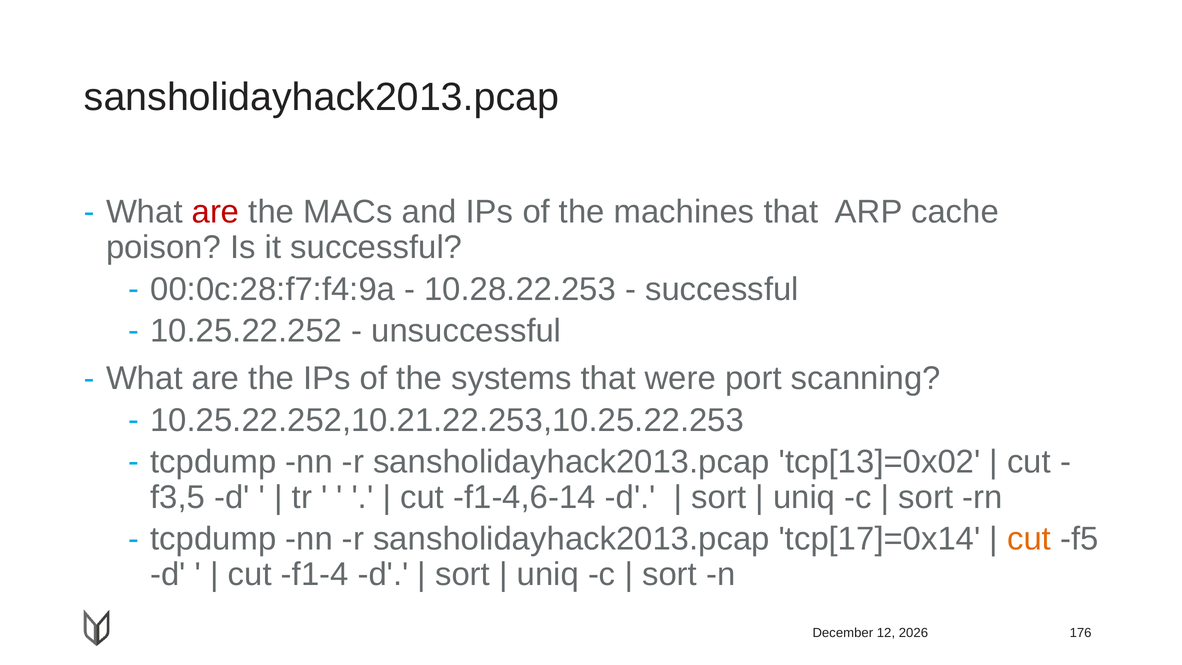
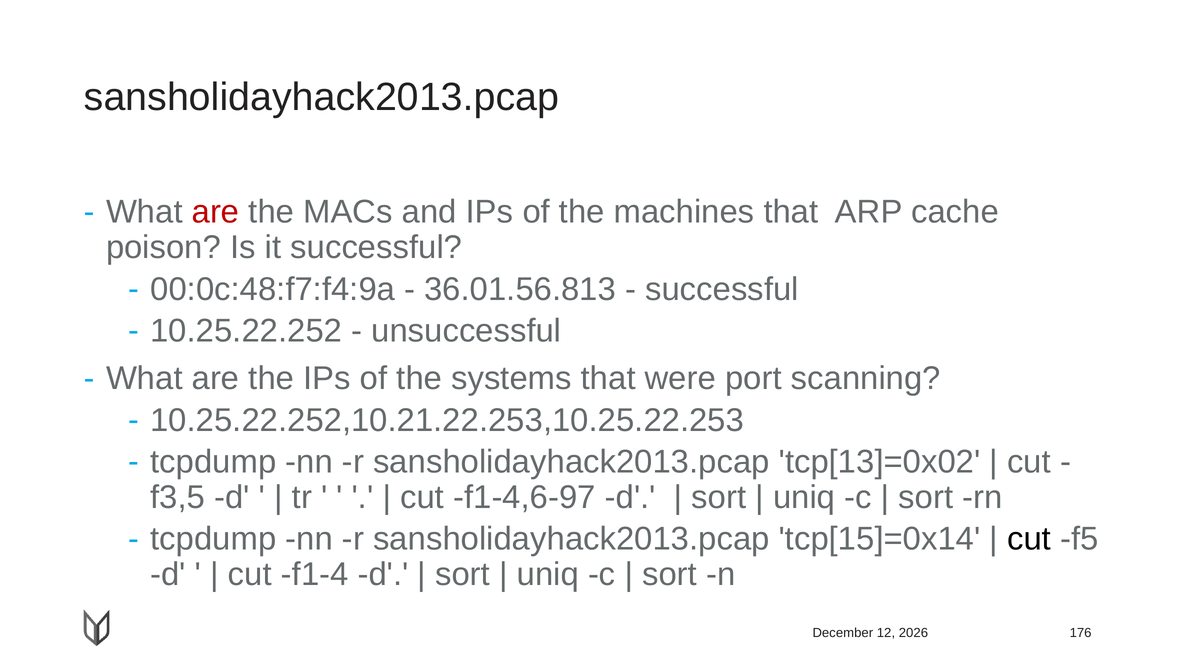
00:0c:28:f7:f4:9a: 00:0c:28:f7:f4:9a -> 00:0c:48:f7:f4:9a (273, 289)
10.28.22.253: 10.28.22.253 -> 36.01.56.813 (520, 289)
f1-4,6-14: f1-4,6-14 -> f1-4,6-97 (524, 497)
tcp[17]=0x14: tcp[17]=0x14 -> tcp[15]=0x14 (880, 539)
cut colour: orange -> black (1029, 539)
